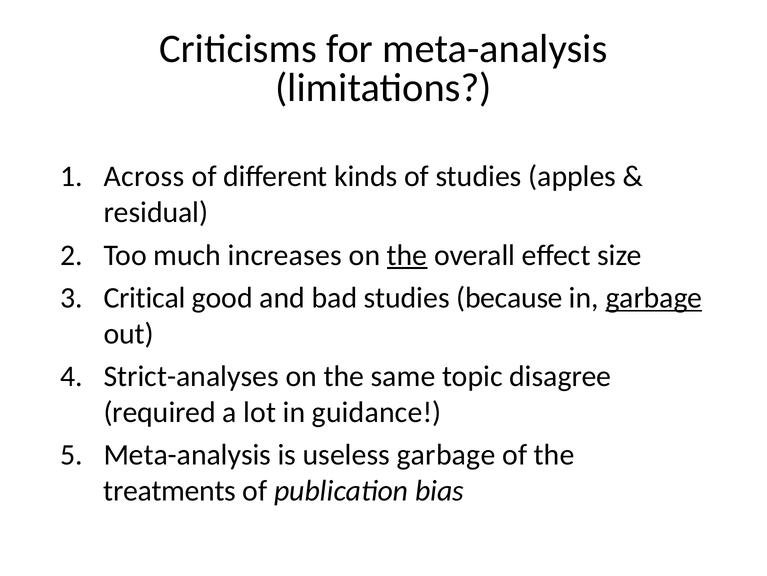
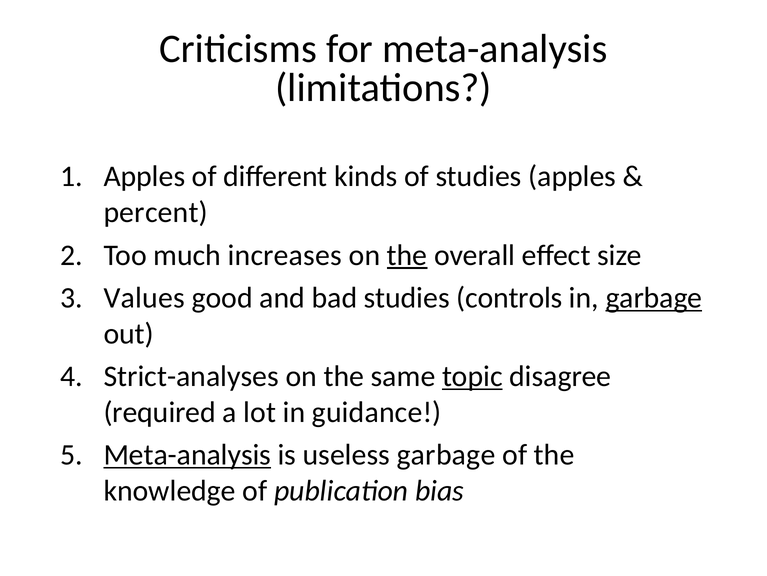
Across: Across -> Apples (144, 176)
residual: residual -> percent (156, 212)
Critical: Critical -> Values (144, 297)
because: because -> controls (509, 297)
topic underline: none -> present (472, 376)
Meta-analysis underline: none -> present (187, 454)
treatments: treatments -> knowledge (170, 490)
